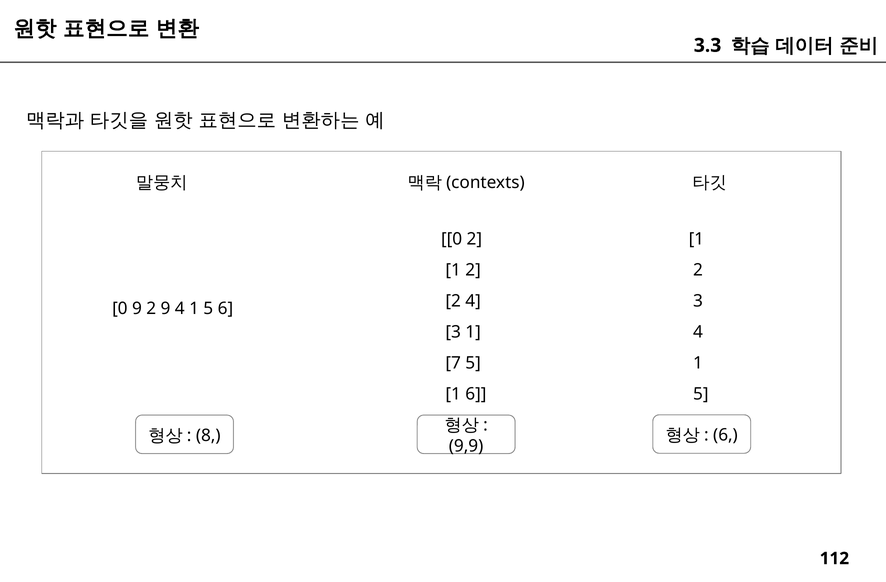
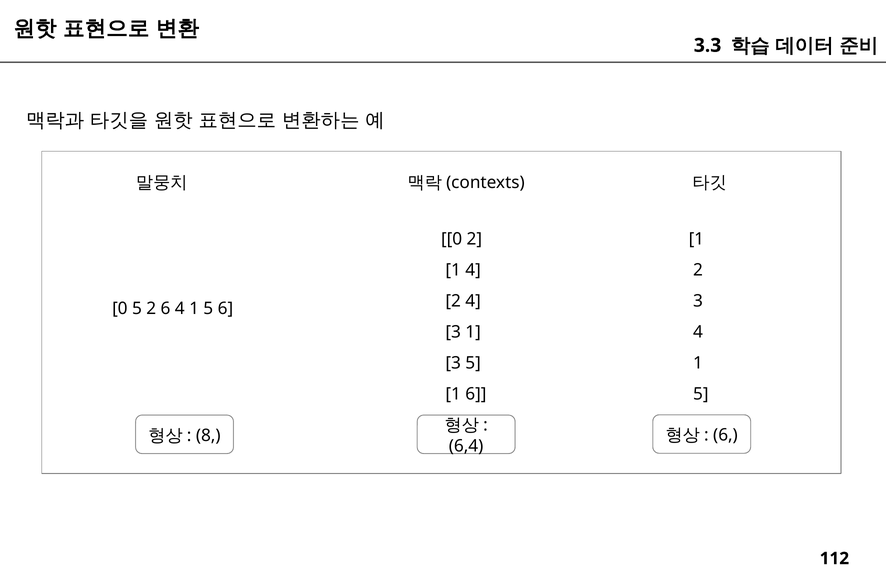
2: 2 -> 4 (473, 270)
0 9: 9 -> 5 (137, 309)
2 9: 9 -> 6 (165, 309)
7: 7 -> 3 (453, 363)
9,9: 9,9 -> 6,4 (466, 446)
